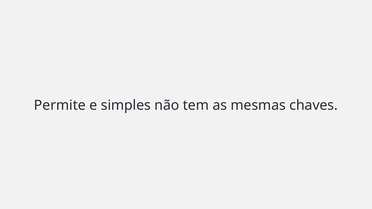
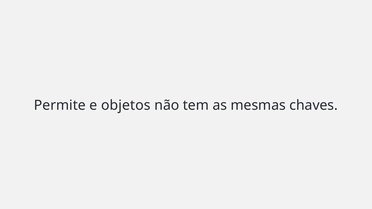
simples: simples -> objetos (126, 105)
